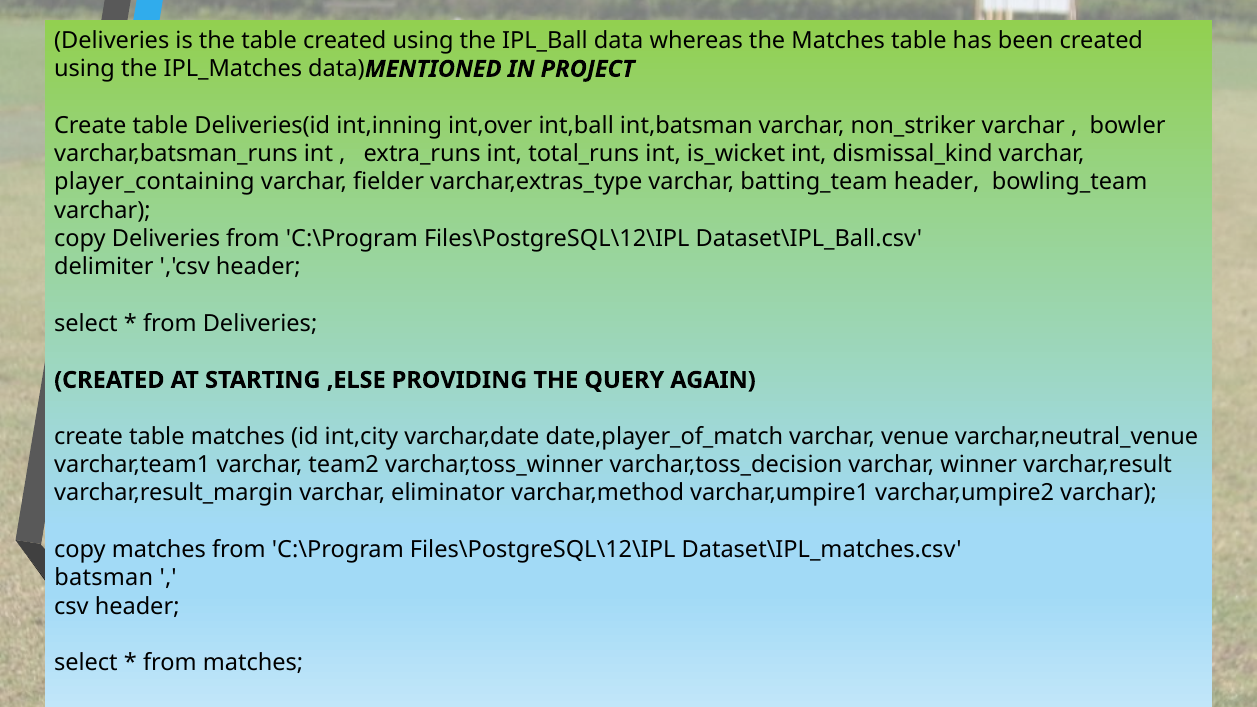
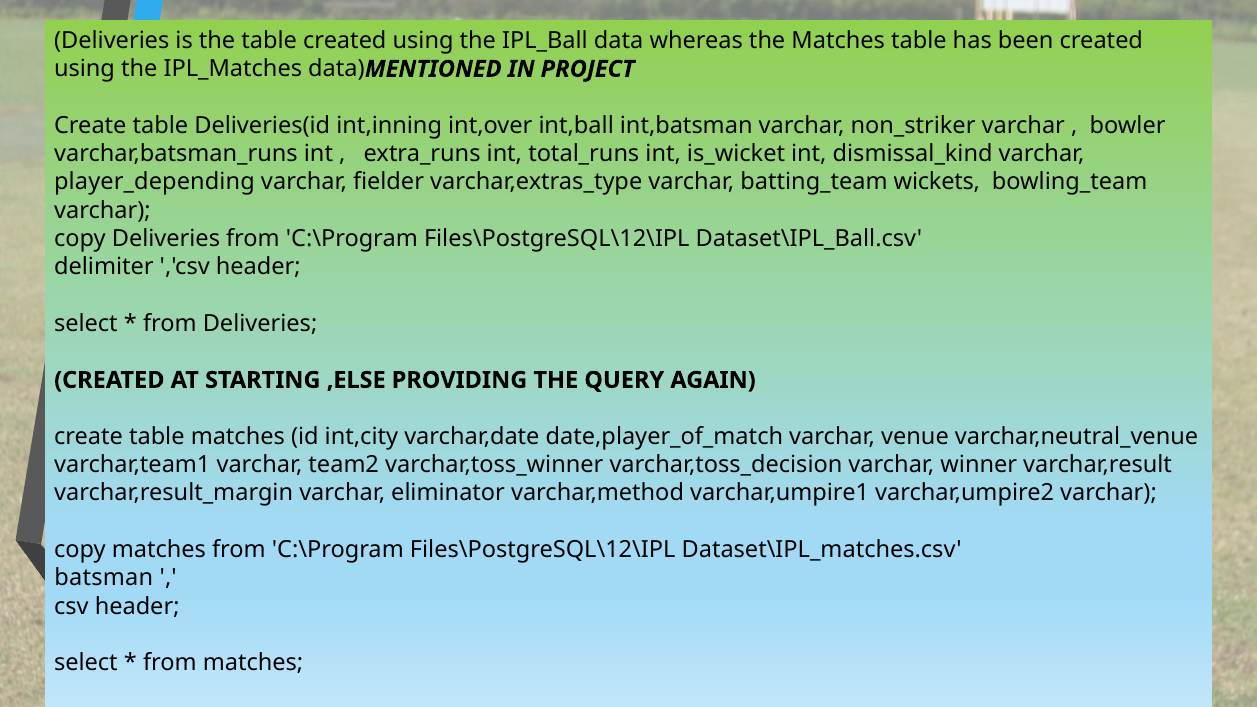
player_containing: player_containing -> player_depending (154, 182)
batting_team header: header -> wickets (937, 182)
